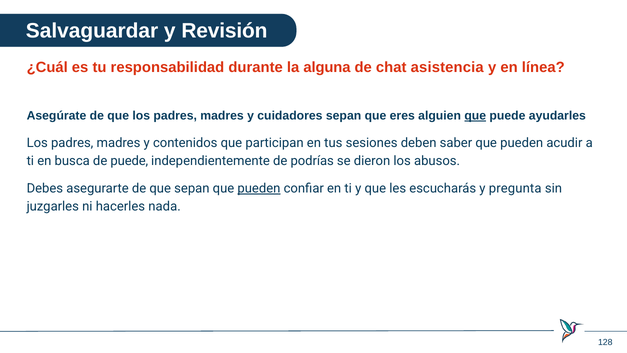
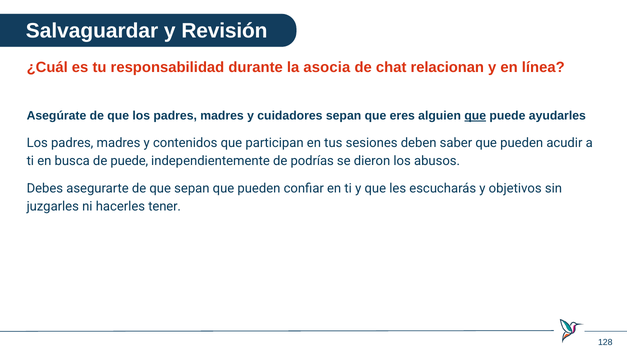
alguna: alguna -> asocia (327, 67)
asistencia: asistencia -> relacionan (447, 67)
pueden underline: present -> none (259, 188)
pregunta: pregunta -> objetivos (515, 188)
nada: nada -> tener (165, 206)
